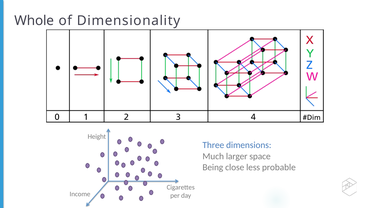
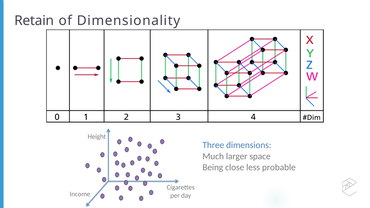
Whole: Whole -> Retain (34, 21)
